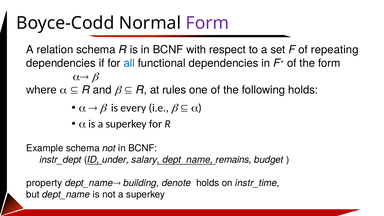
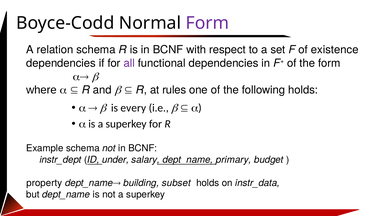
repeating: repeating -> existence (335, 50)
all colour: blue -> purple (129, 63)
remains: remains -> primary (234, 160)
denote: denote -> subset (176, 183)
instr_time: instr_time -> instr_data (258, 183)
